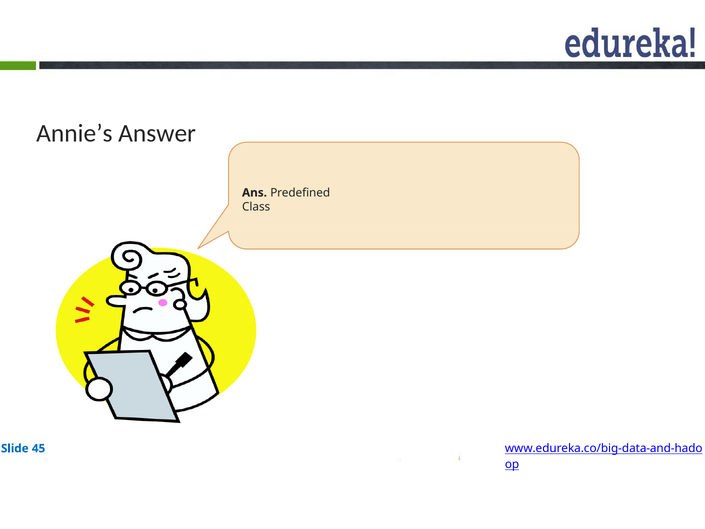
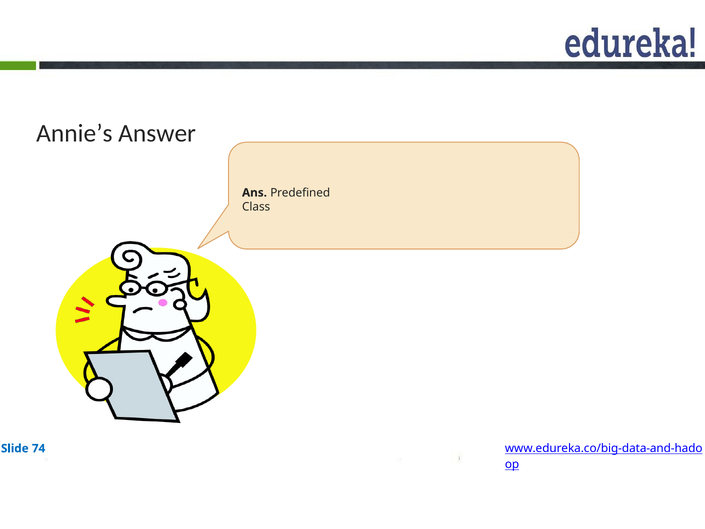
45: 45 -> 74 (39, 448)
